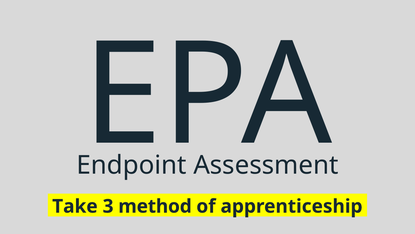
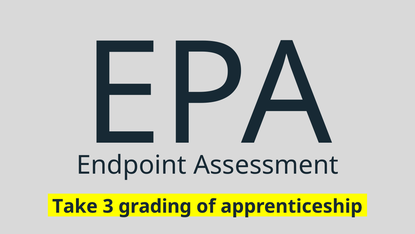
method: method -> grading (155, 206)
